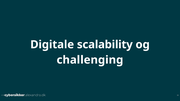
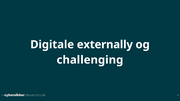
scalability: scalability -> externally (105, 45)
